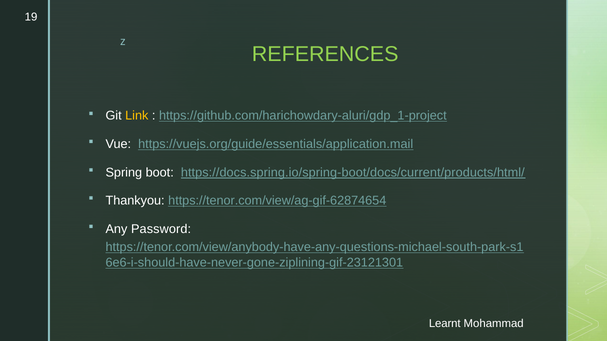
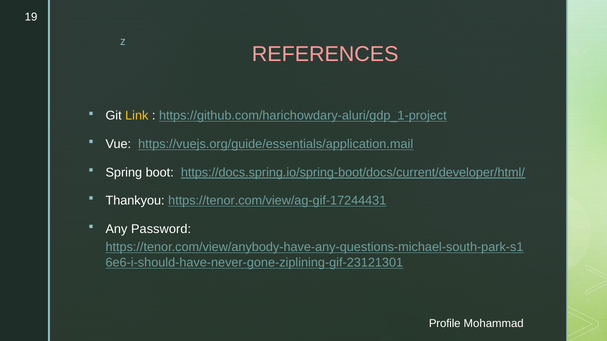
REFERENCES colour: light green -> pink (325, 54)
https://docs.spring.io/spring-boot/docs/current/products/html/: https://docs.spring.io/spring-boot/docs/current/products/html/ -> https://docs.spring.io/spring-boot/docs/current/developer/html/ (353, 173)
https://tenor.com/view/ag-gif-62874654: https://tenor.com/view/ag-gif-62874654 -> https://tenor.com/view/ag-gif-17244431 (277, 201)
Learnt: Learnt -> Profile (445, 324)
